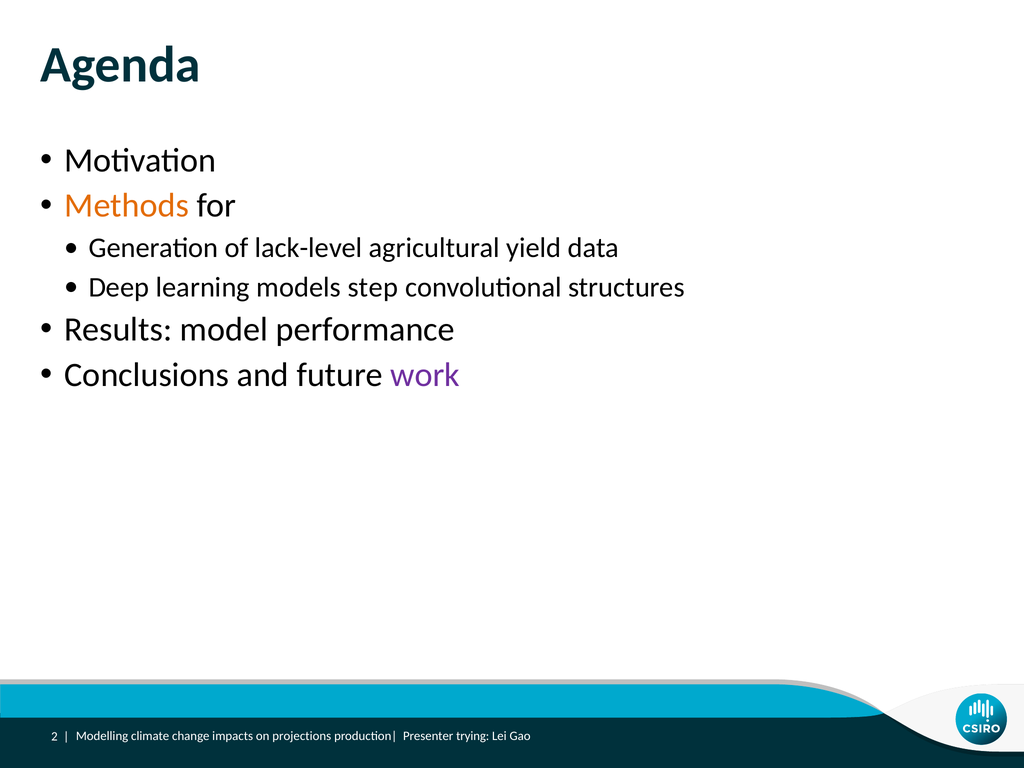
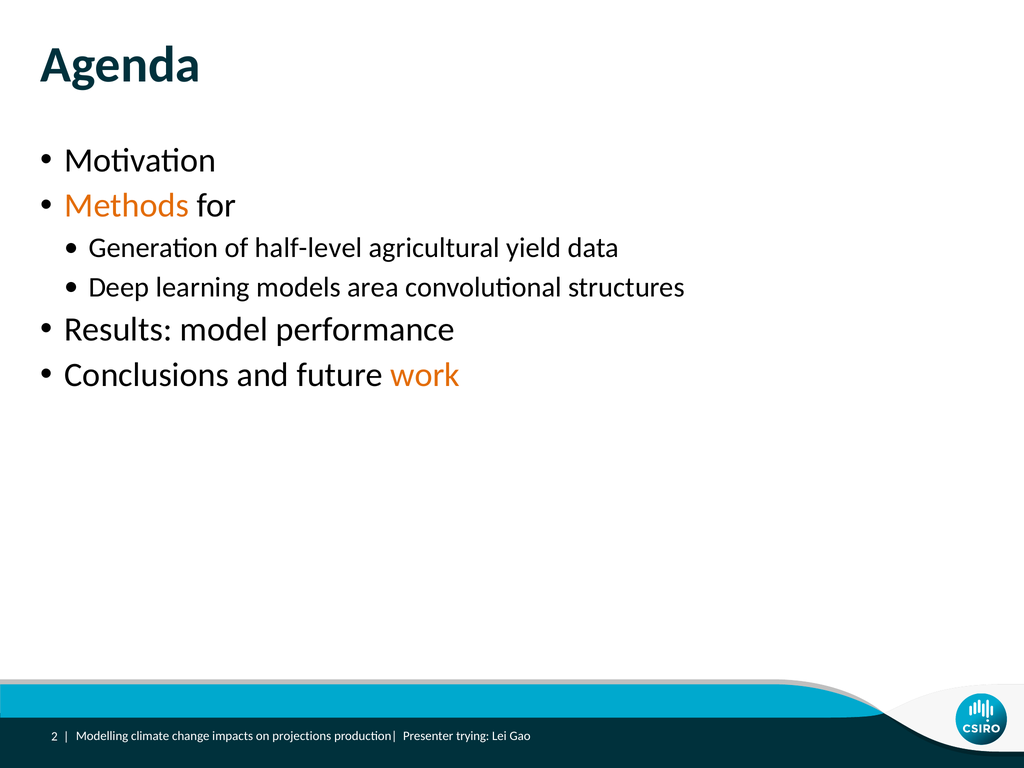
lack-level: lack-level -> half-level (309, 248)
step: step -> area (373, 287)
work colour: purple -> orange (425, 375)
